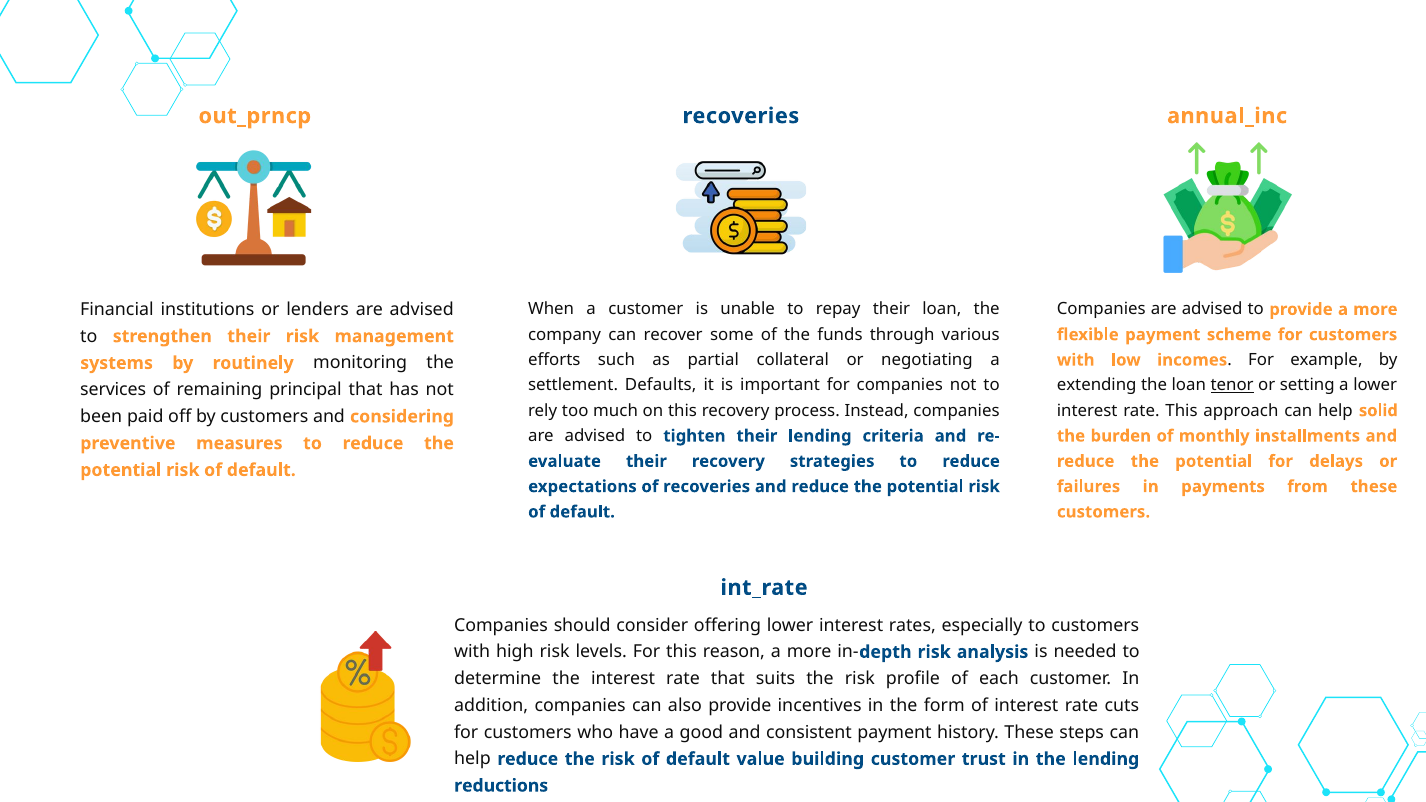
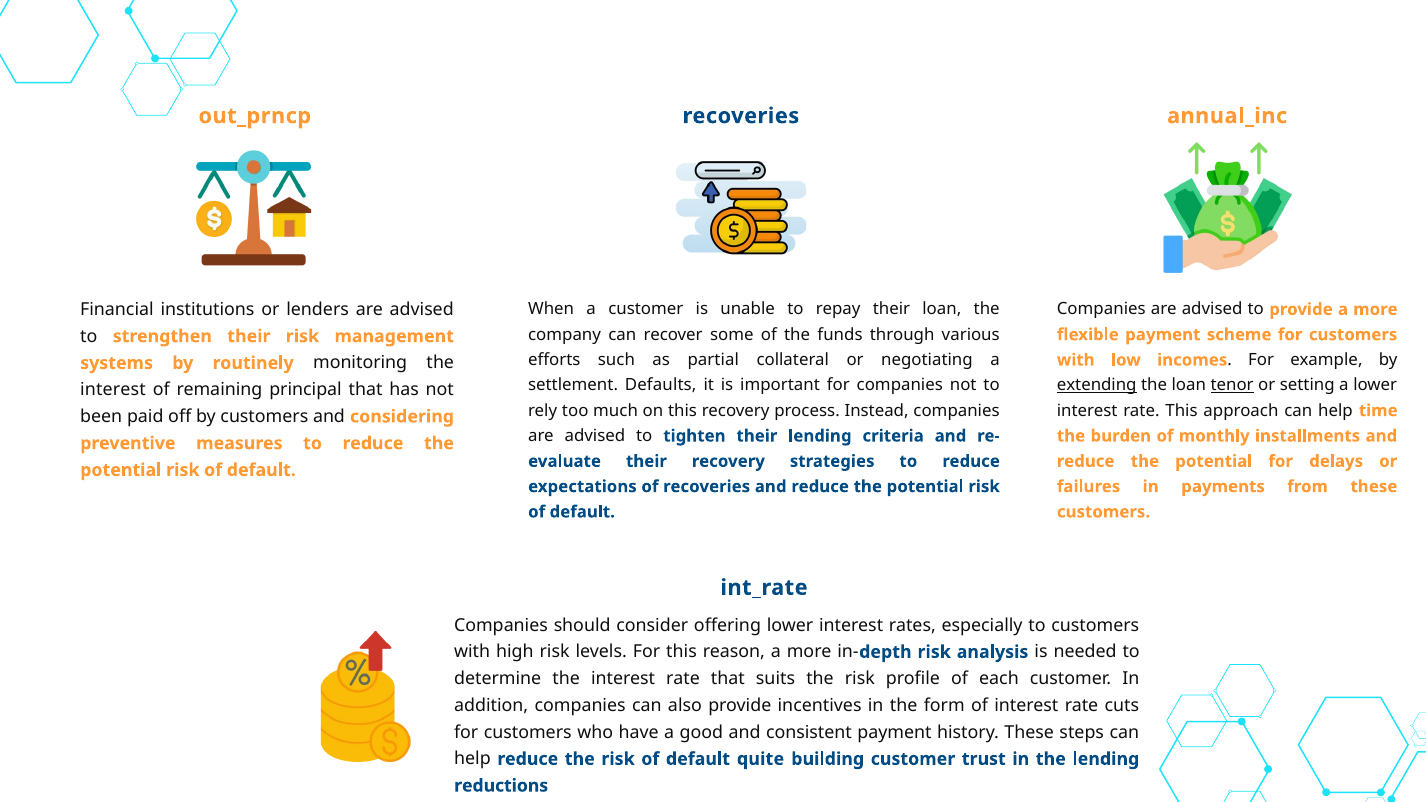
extending underline: none -> present (1097, 385)
services: services -> interest (113, 390)
solid: solid -> time (1378, 411)
value: value -> quite (760, 759)
